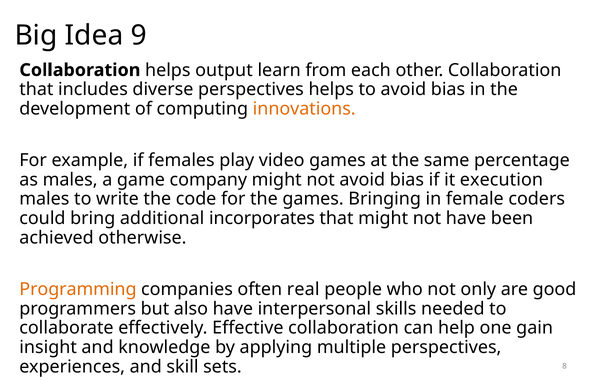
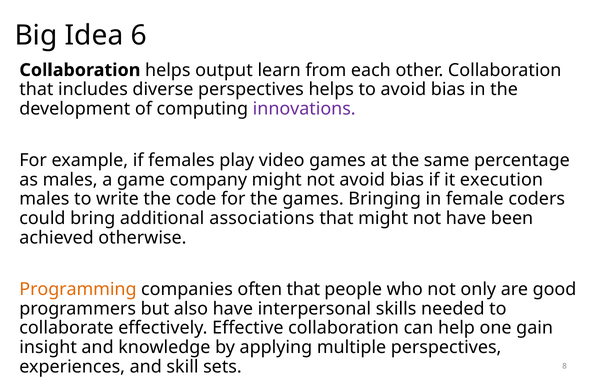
9: 9 -> 6 (139, 36)
innovations colour: orange -> purple (304, 109)
incorporates: incorporates -> associations (262, 219)
often real: real -> that (303, 290)
